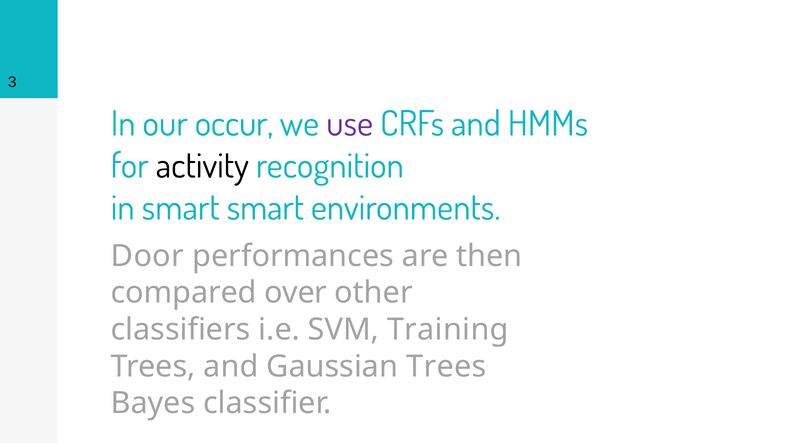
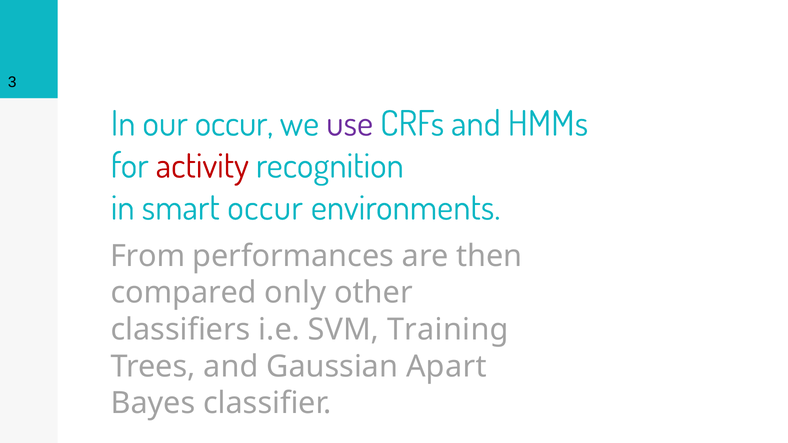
activity colour: black -> red (202, 166)
smart smart: smart -> occur (265, 208)
Door: Door -> From (148, 256)
over: over -> only (295, 293)
Gaussian Trees: Trees -> Apart (446, 367)
